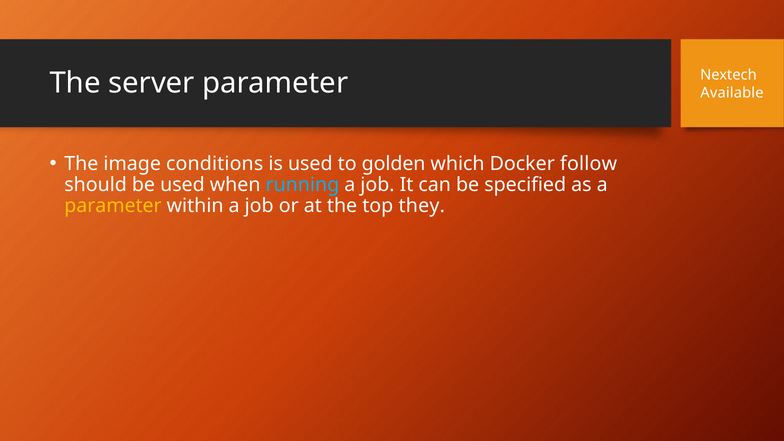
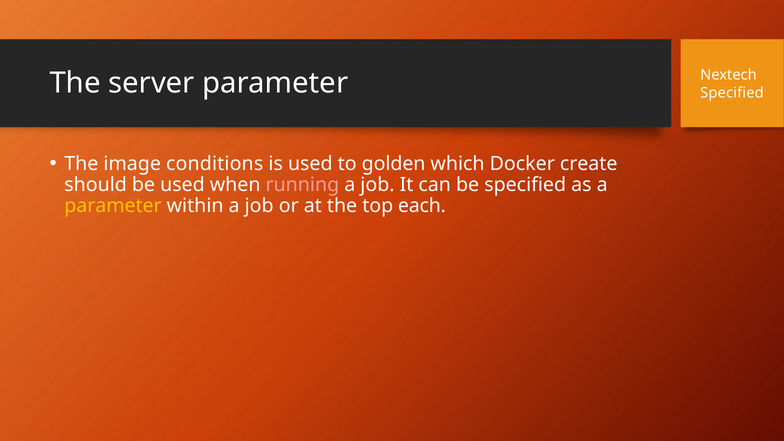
Available: Available -> Specified (732, 93)
follow: follow -> create (589, 164)
running colour: light blue -> pink (302, 185)
they: they -> each (422, 206)
